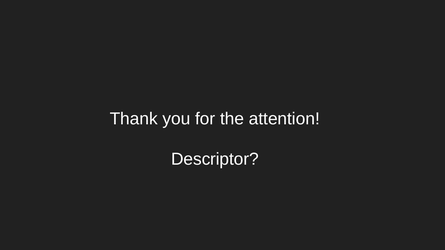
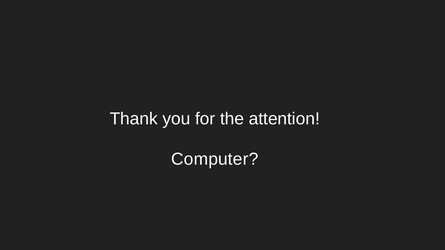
Descriptor: Descriptor -> Computer (215, 159)
